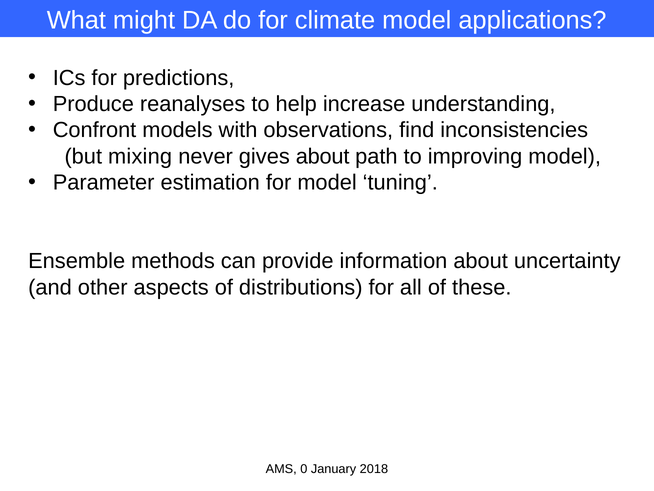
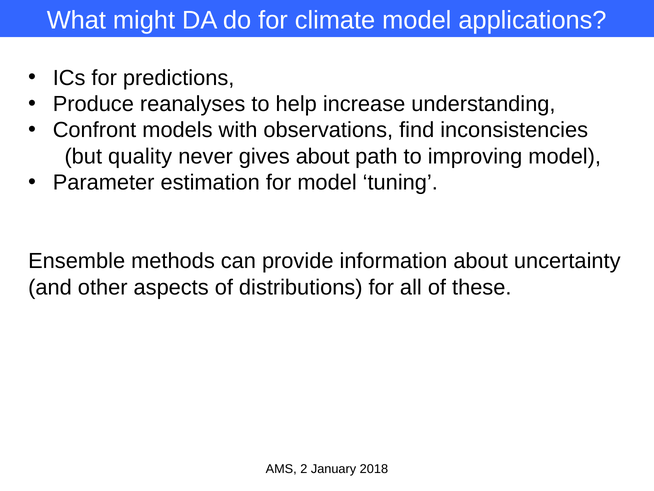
mixing: mixing -> quality (140, 156)
0: 0 -> 2 (304, 469)
